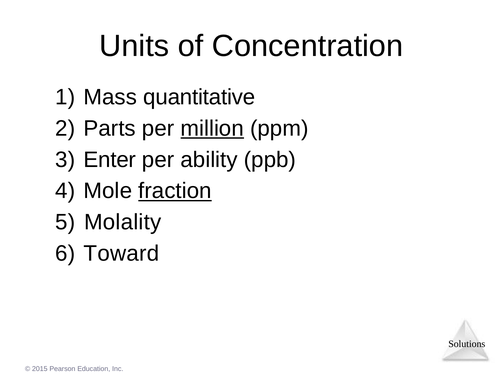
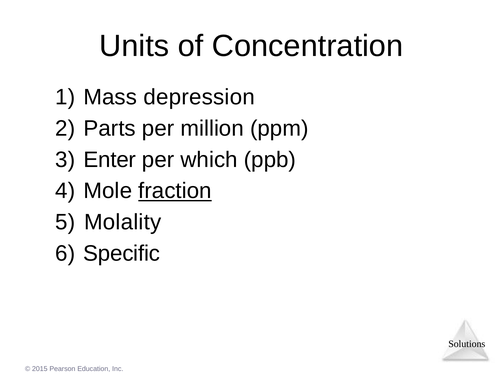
quantitative: quantitative -> depression (199, 97)
million underline: present -> none (212, 128)
ability: ability -> which (209, 160)
Toward: Toward -> Specific (122, 254)
